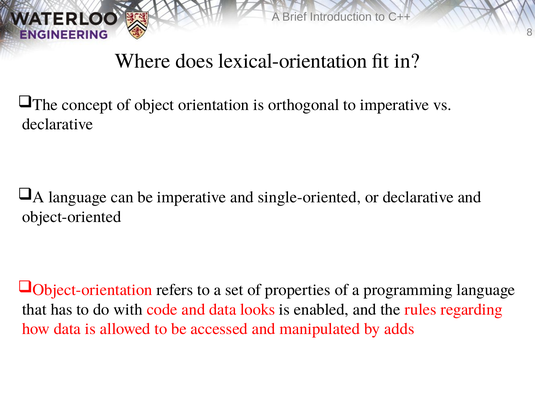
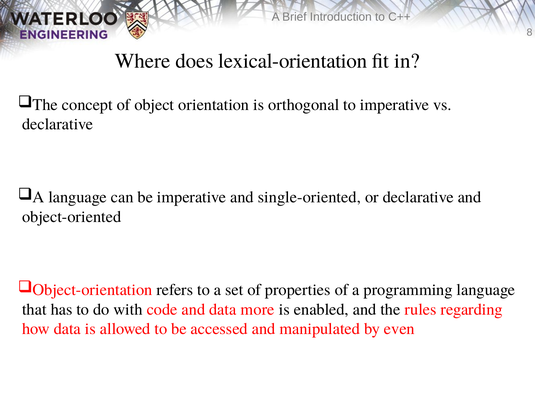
looks: looks -> more (257, 310)
adds: adds -> even (399, 329)
